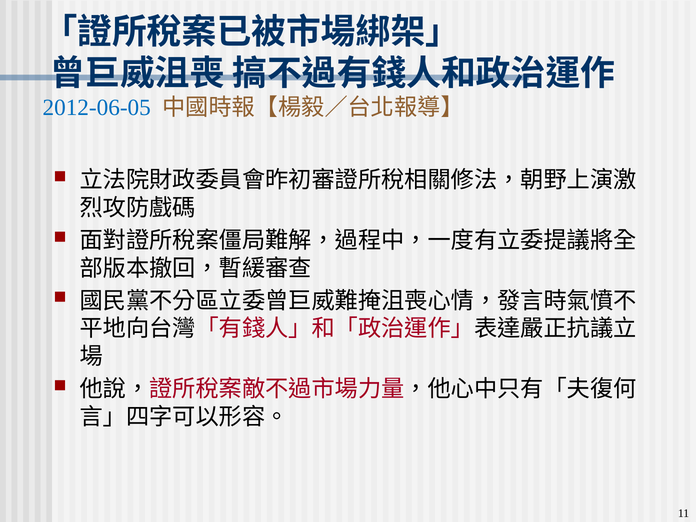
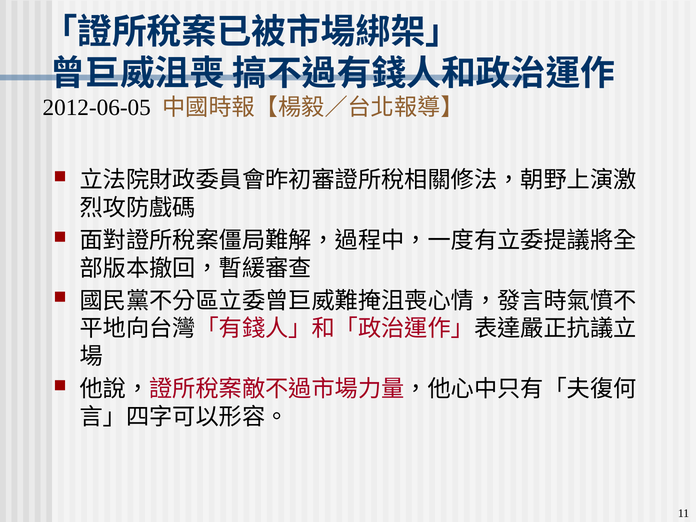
2012-06-05 colour: blue -> black (97, 108)
